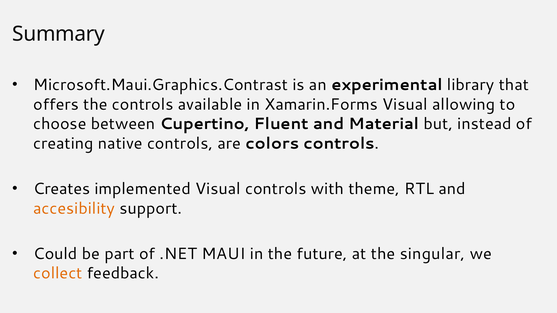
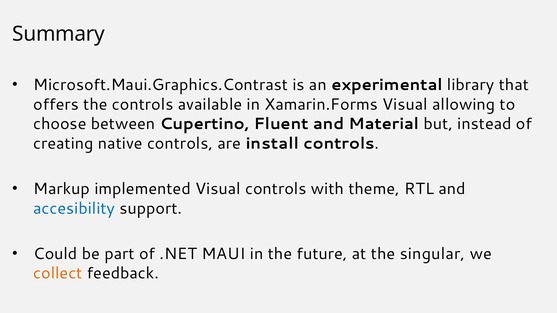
colors: colors -> install (272, 143)
Creates: Creates -> Markup (62, 189)
accesibility colour: orange -> blue (74, 209)
